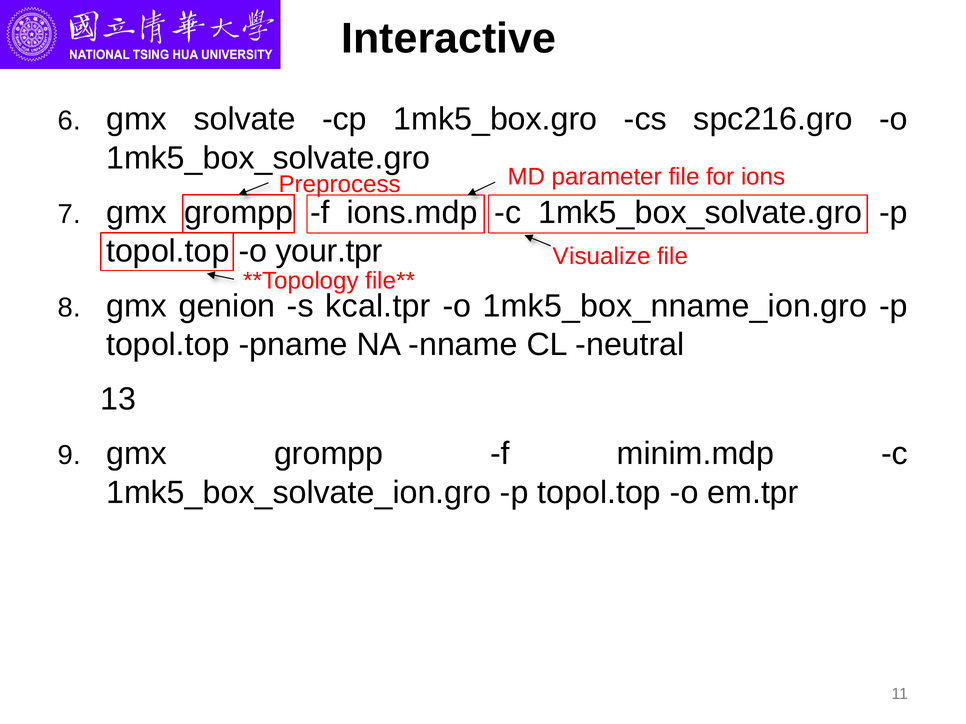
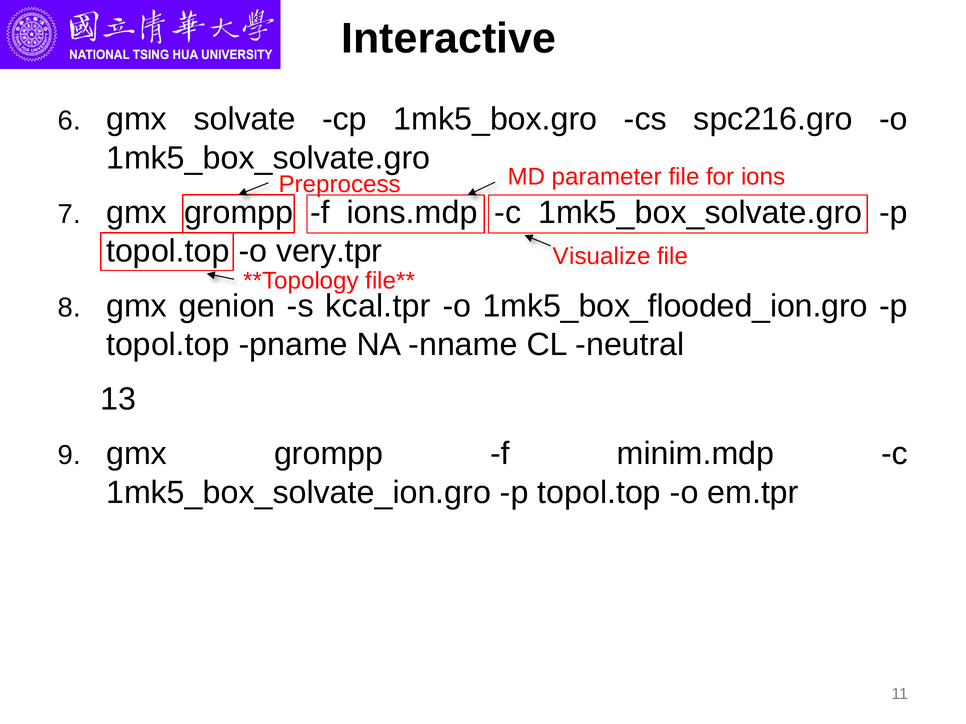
your.tpr: your.tpr -> very.tpr (329, 251)
1mk5_box_nname_ion.gro: 1mk5_box_nname_ion.gro -> 1mk5_box_flooded_ion.gro (675, 306)
